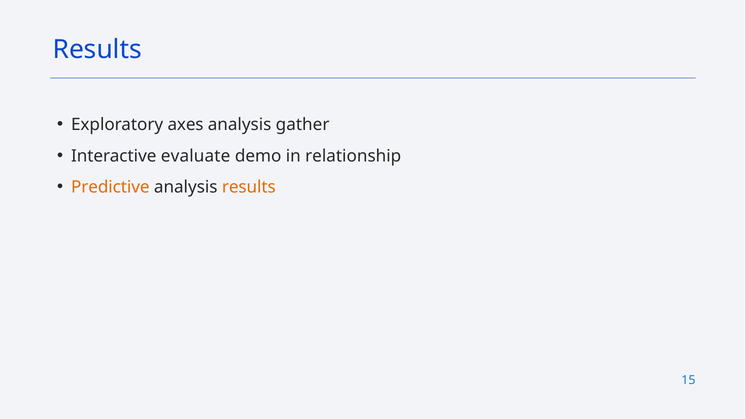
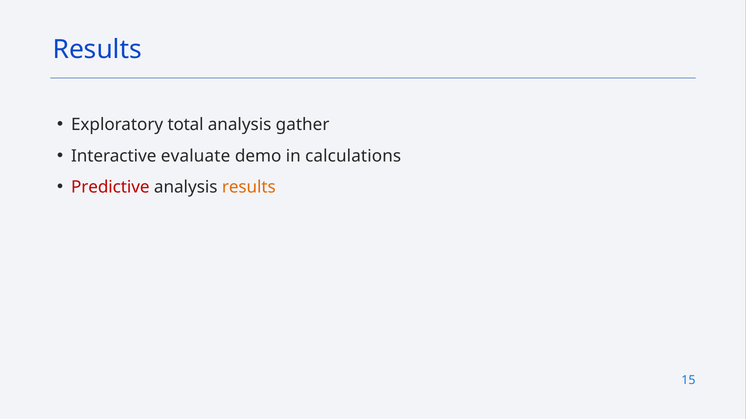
axes: axes -> total (186, 125)
relationship: relationship -> calculations (353, 156)
Predictive colour: orange -> red (110, 188)
